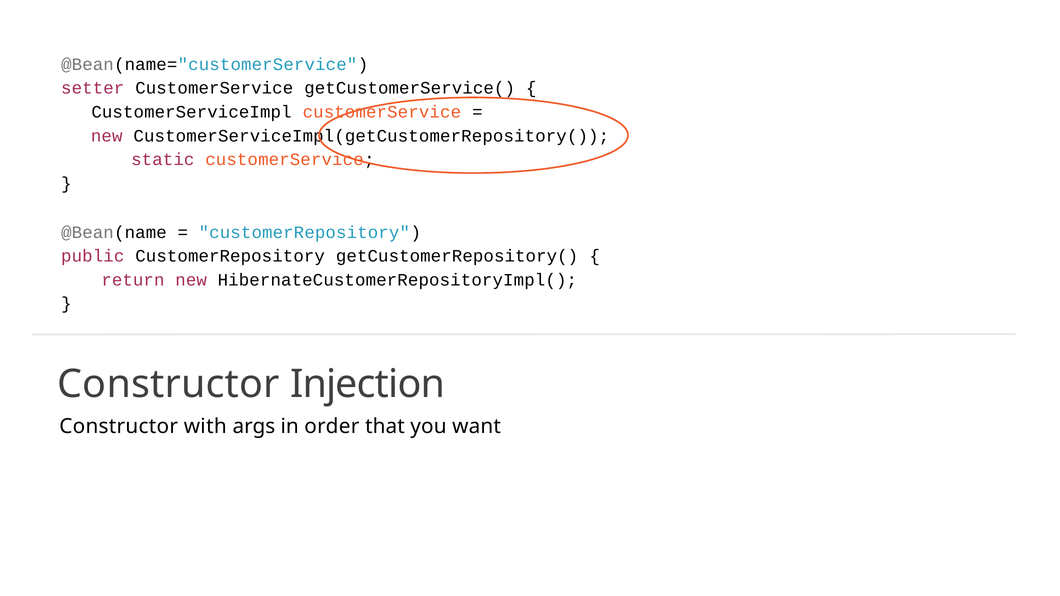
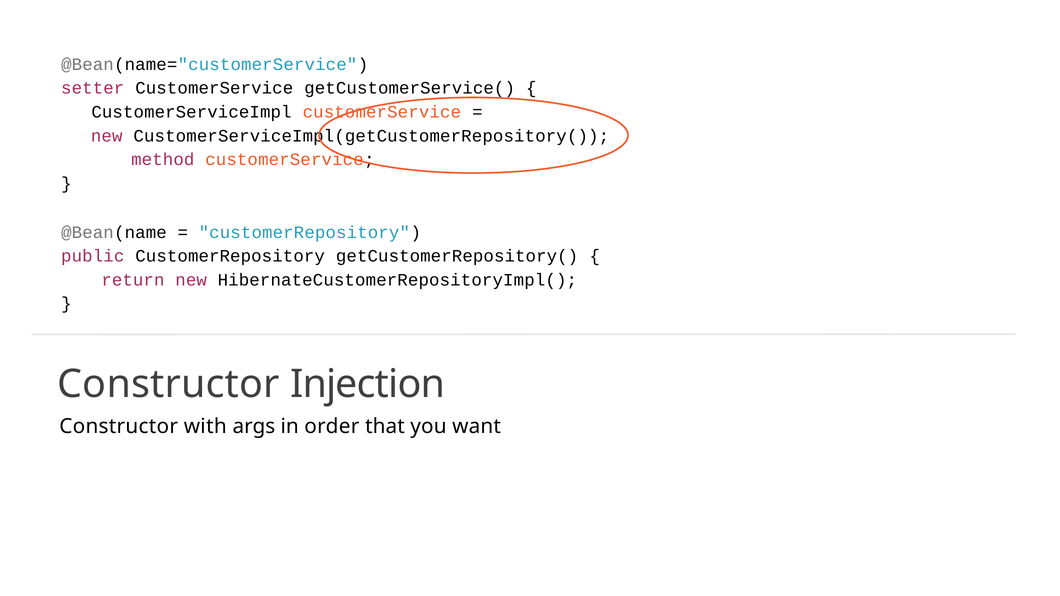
static: static -> method (163, 160)
